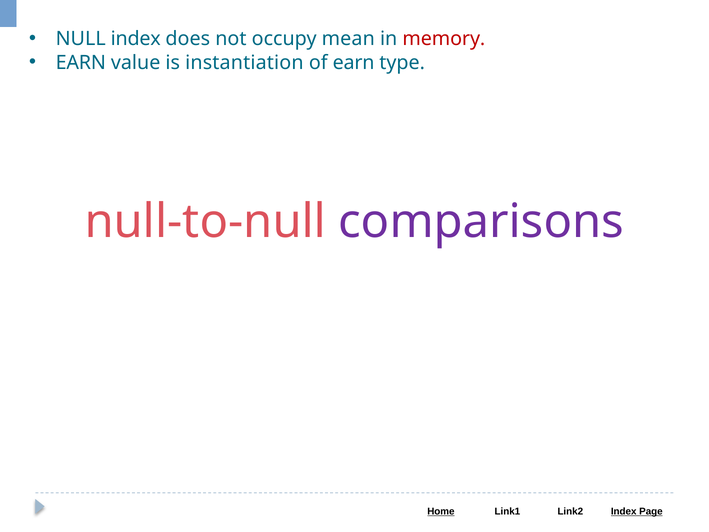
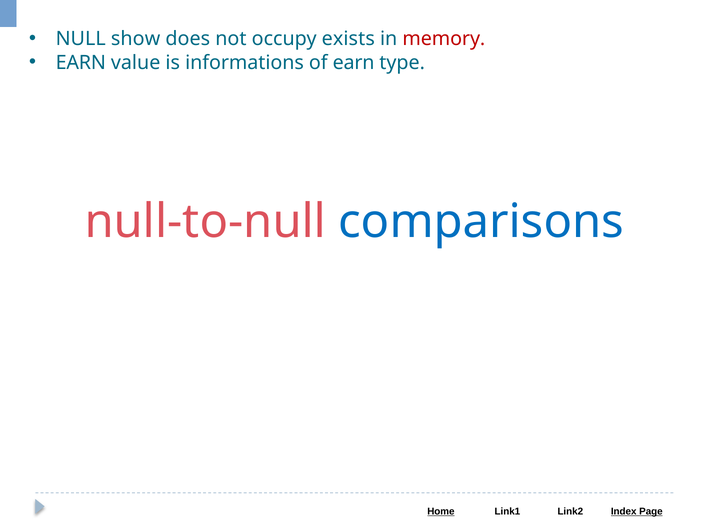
NULL index: index -> show (136, 39)
mean: mean -> exists (348, 39)
instantiation: instantiation -> informations (245, 62)
comparisons colour: purple -> blue (481, 222)
